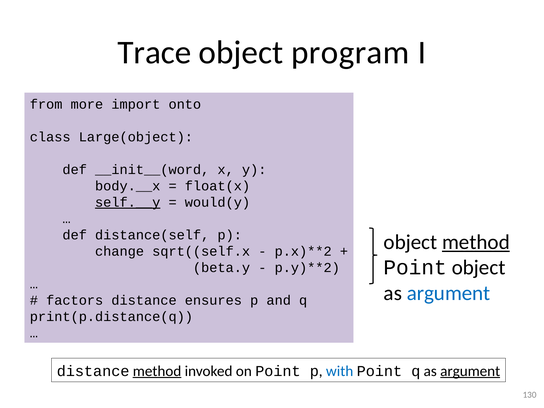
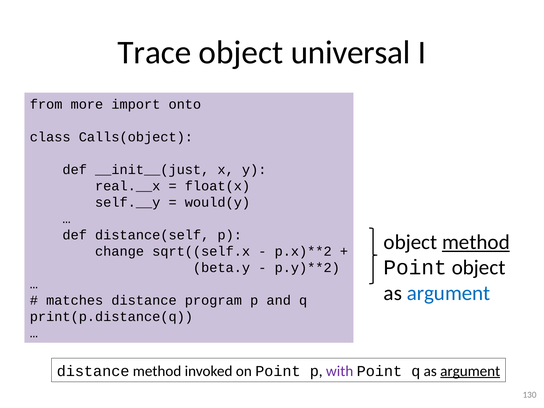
program: program -> universal (351, 53)
Large(object: Large(object -> Calls(object (136, 137)
__init__(word: __init__(word -> __init__(just (152, 170)
body.__x: body.__x -> real.__x (128, 186)
self.__y underline: present -> none (128, 202)
factors: factors -> matches (75, 300)
ensures: ensures -> program (213, 300)
method underline: present -> none (157, 371)
with colour: blue -> purple (340, 371)
